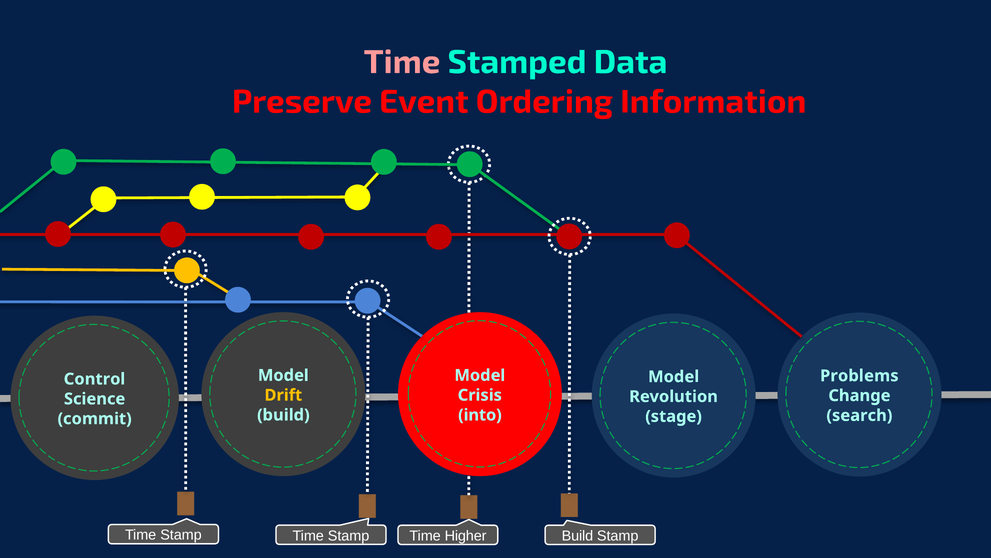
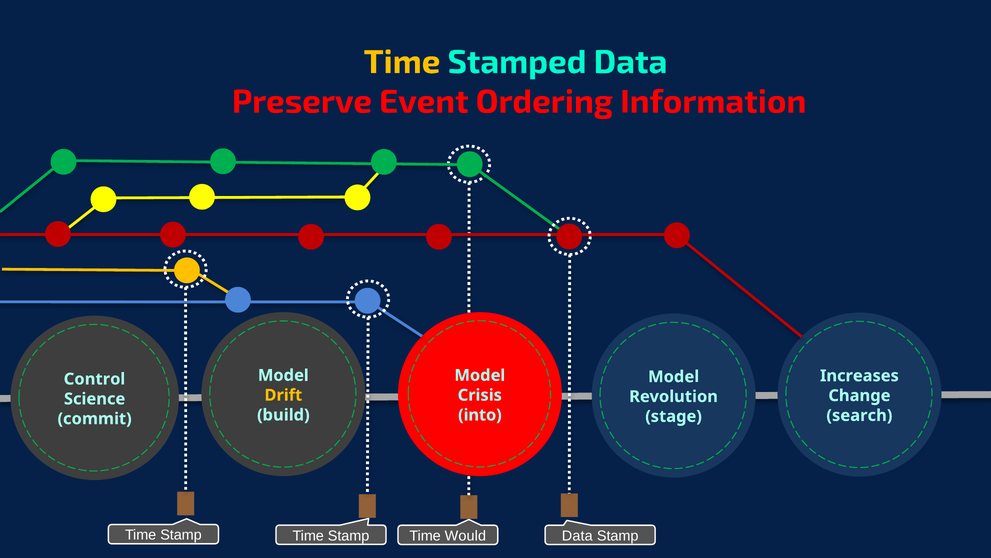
Time colour: pink -> yellow (402, 62)
Problems: Problems -> Increases (859, 375)
Stamp Build: Build -> Data (577, 535)
Higher: Higher -> Would (465, 535)
